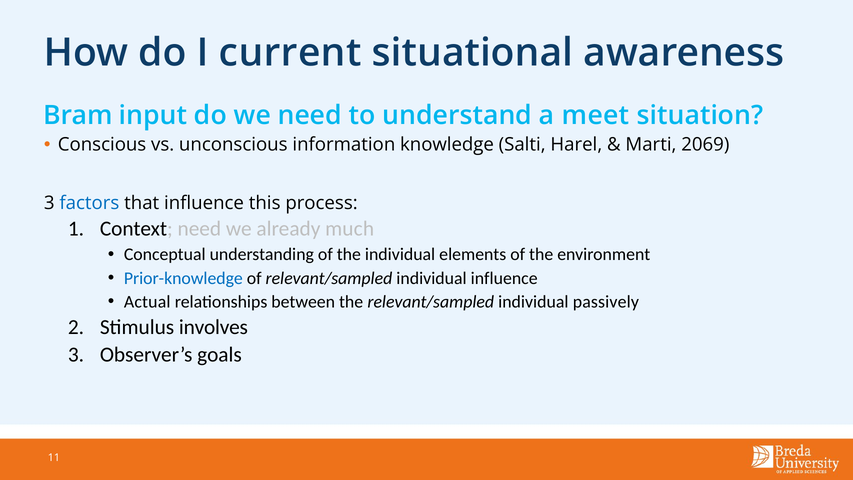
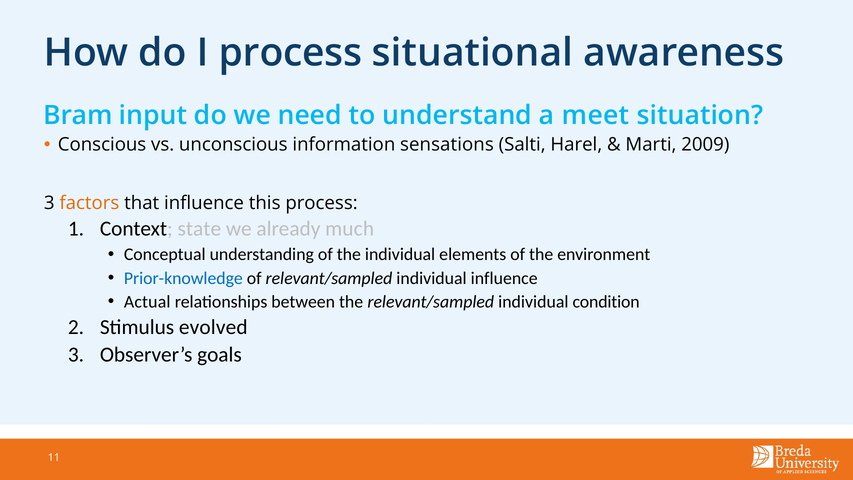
I current: current -> process (290, 53)
knowledge: knowledge -> sensations (447, 145)
2069: 2069 -> 2009 (705, 145)
factors colour: blue -> orange (89, 203)
Context need: need -> state (199, 229)
passively: passively -> condition (606, 302)
involves: involves -> evolved (213, 327)
